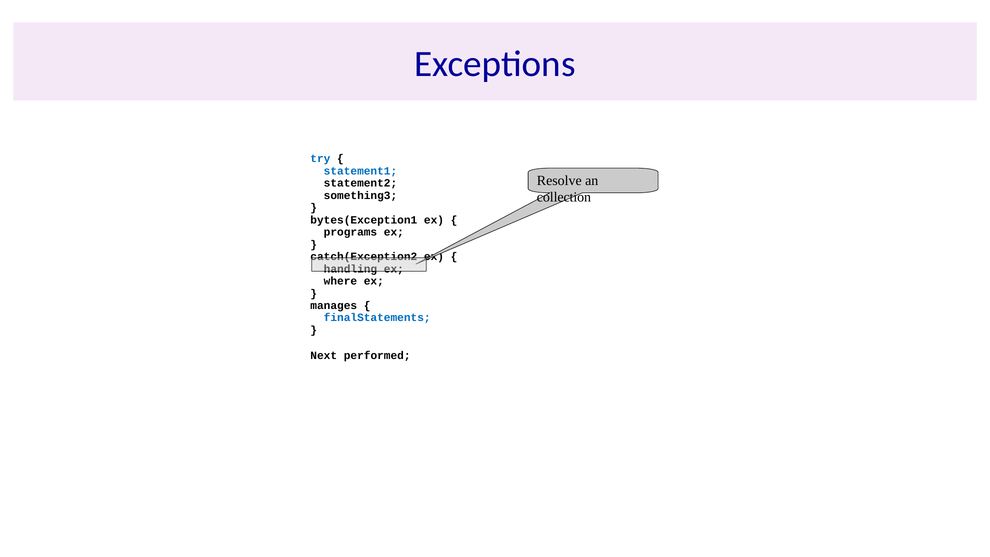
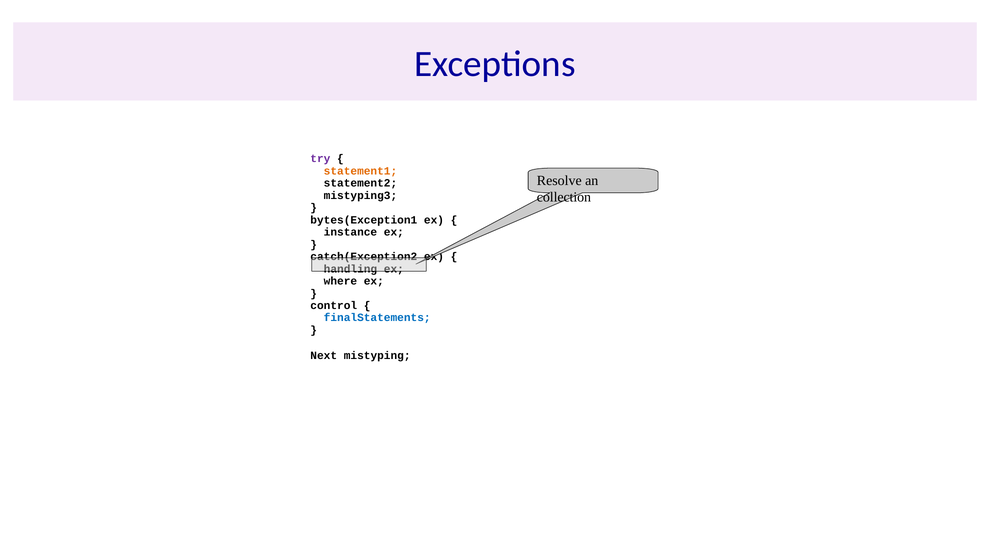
try colour: blue -> purple (320, 159)
statement1 colour: blue -> orange (360, 171)
something3: something3 -> mistyping3 (360, 195)
programs: programs -> instance (350, 232)
manages: manages -> control (334, 306)
performed: performed -> mistyping (377, 355)
